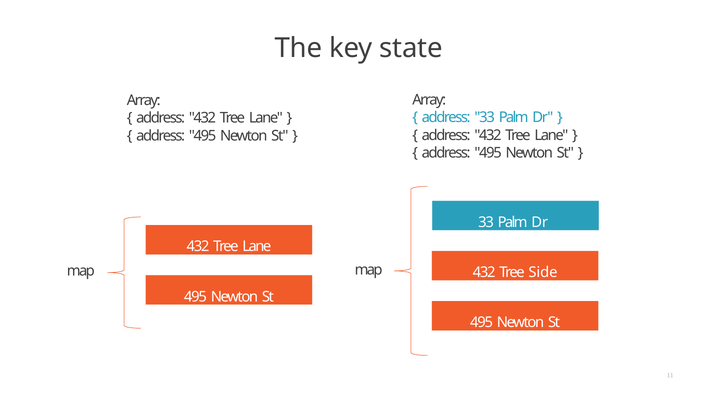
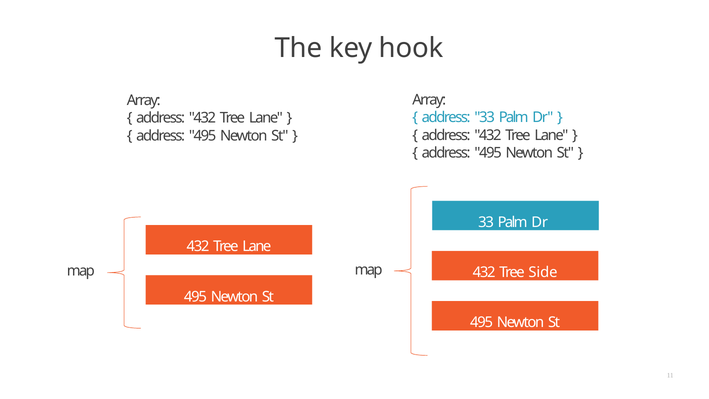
state: state -> hook (411, 48)
